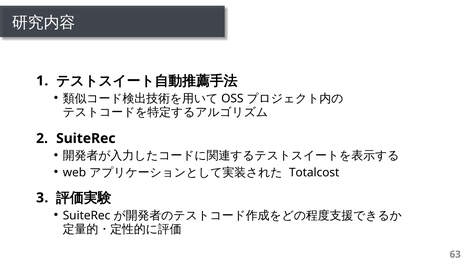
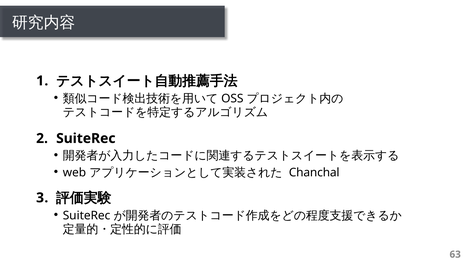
Totalcost: Totalcost -> Chanchal (314, 172)
